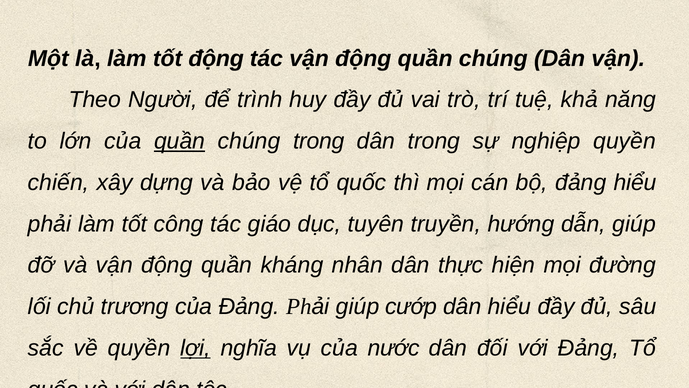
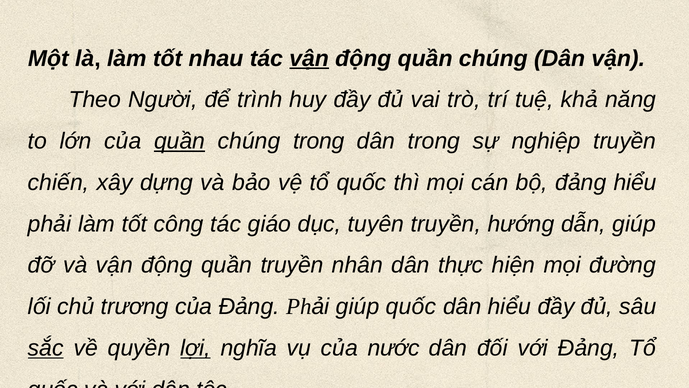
tốt động: động -> nhau (216, 58)
vận underline: none -> present (309, 58)
nghiệp quyền: quyền -> truyền (625, 141)
quần kháng: kháng -> truyền (292, 265)
giúp cướp: cướp -> quốc (411, 306)
sắc underline: none -> present (46, 348)
